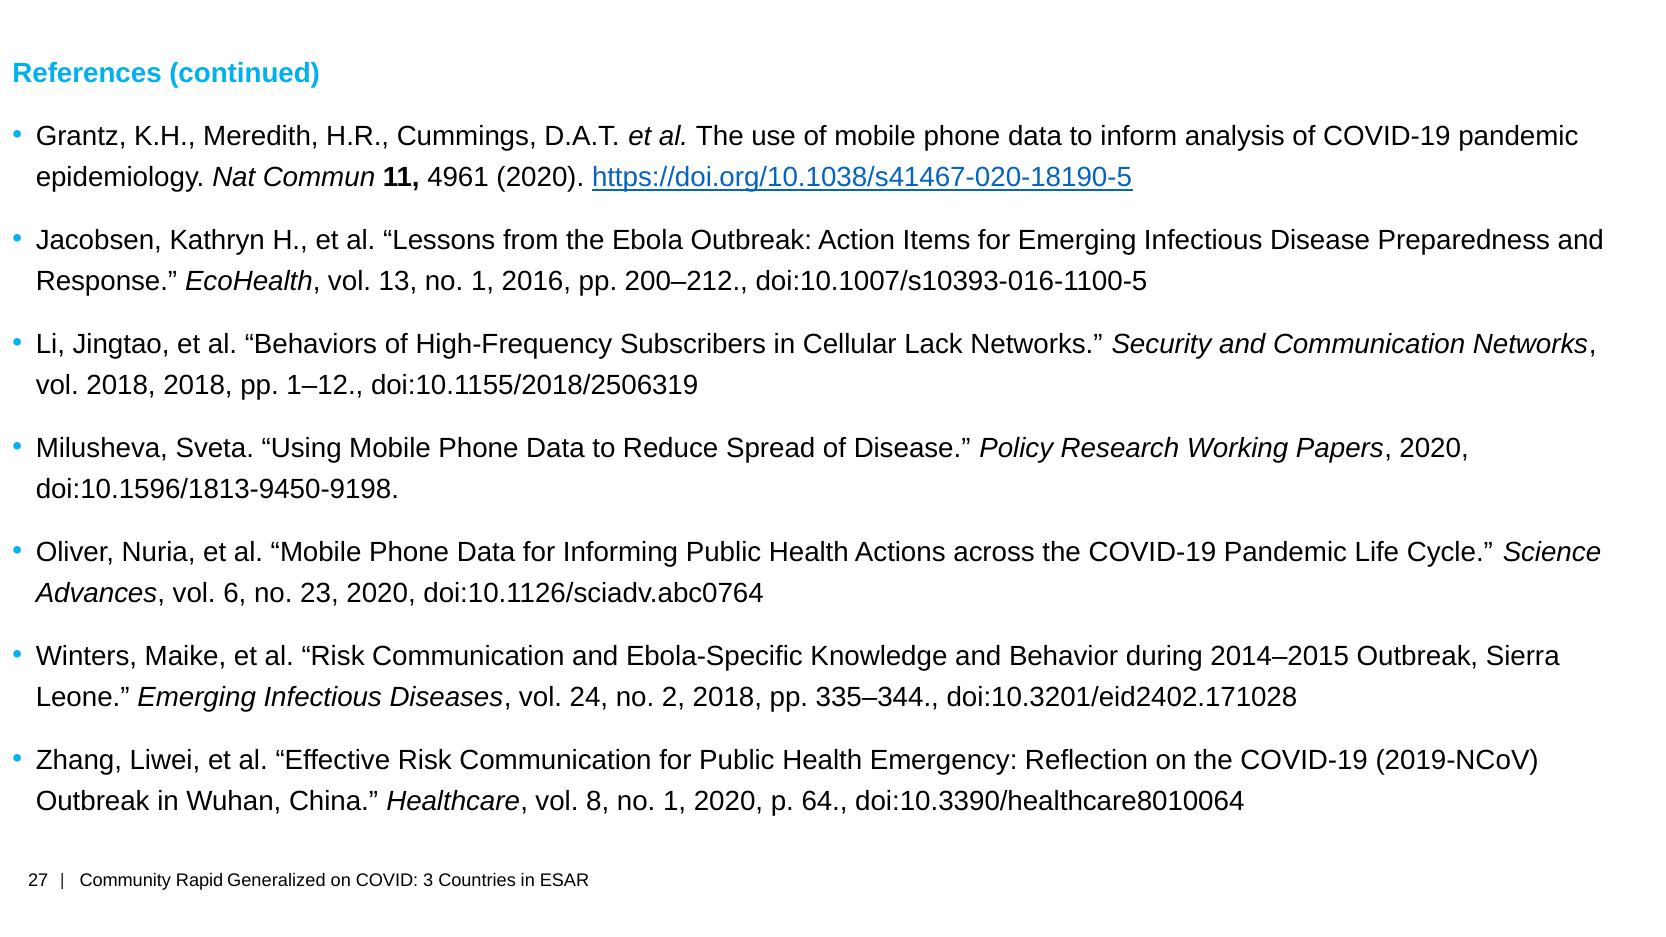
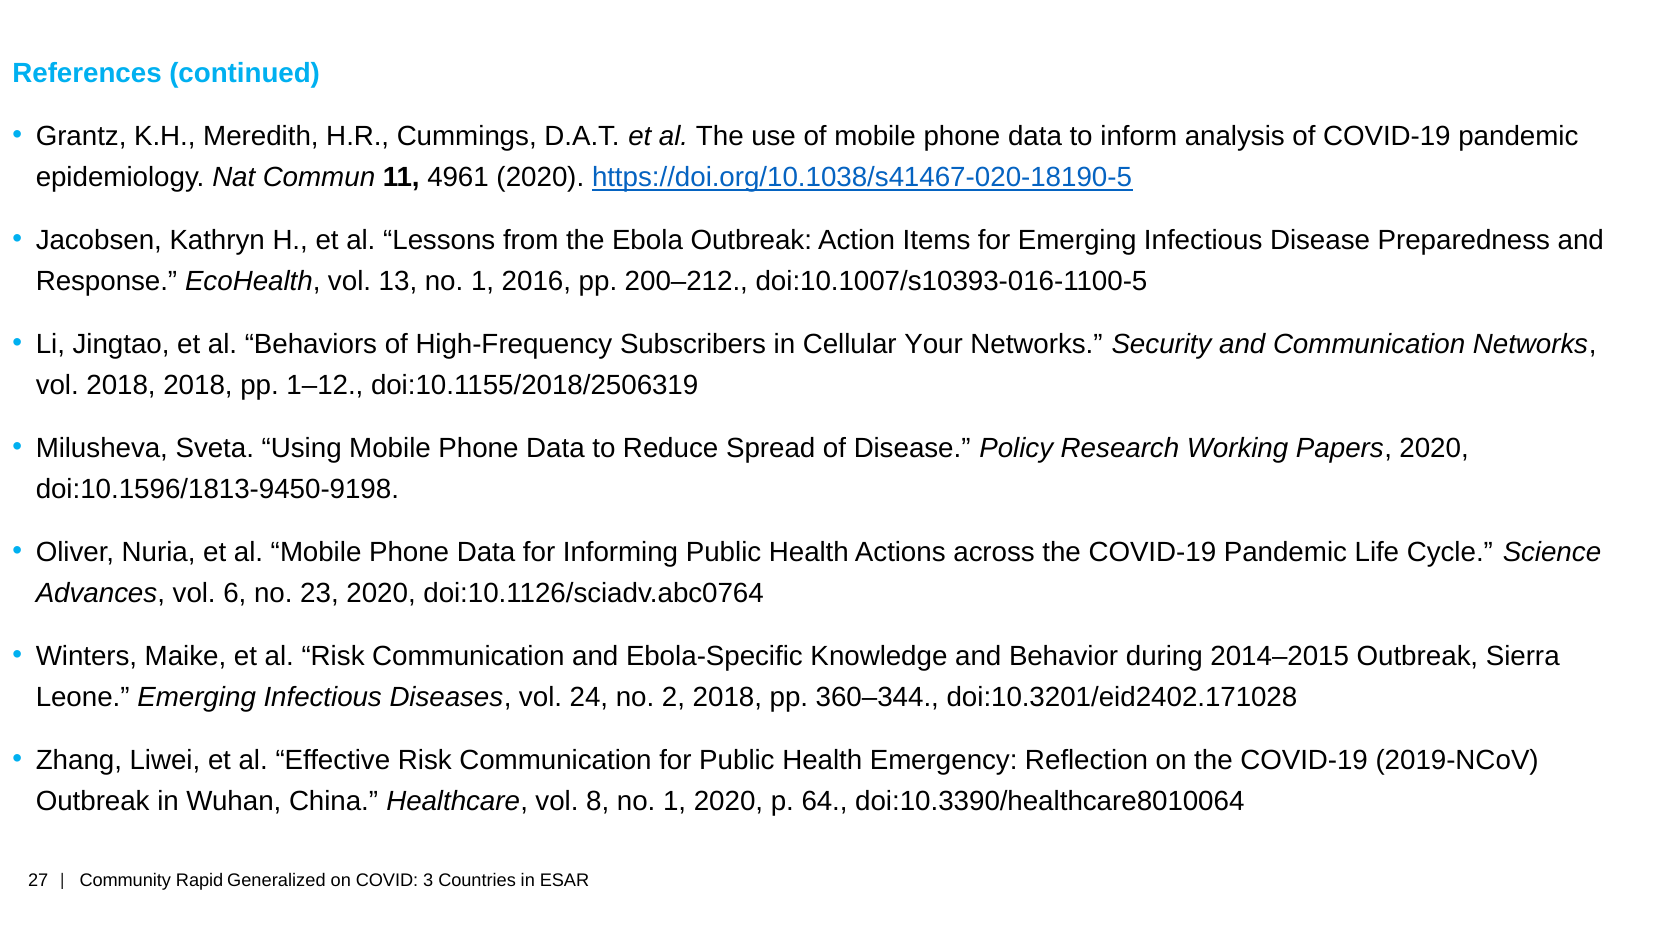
Lack: Lack -> Your (934, 344)
335–344: 335–344 -> 360–344 (877, 698)
